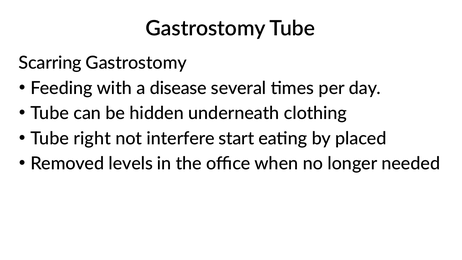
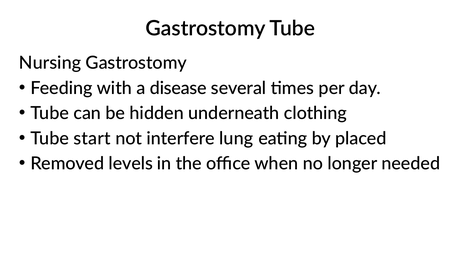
Scarring: Scarring -> Nursing (50, 63)
right: right -> start (92, 138)
start: start -> lung (236, 138)
